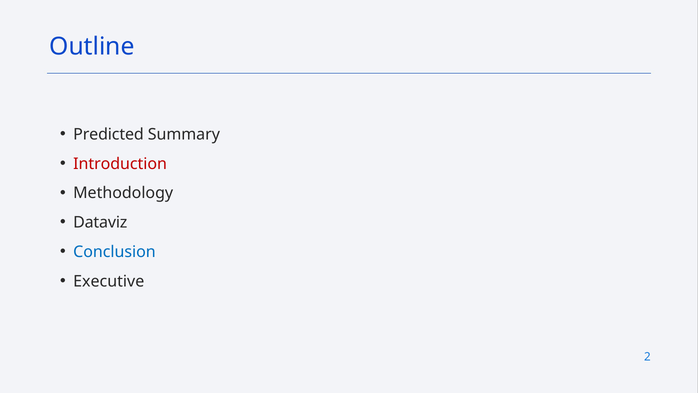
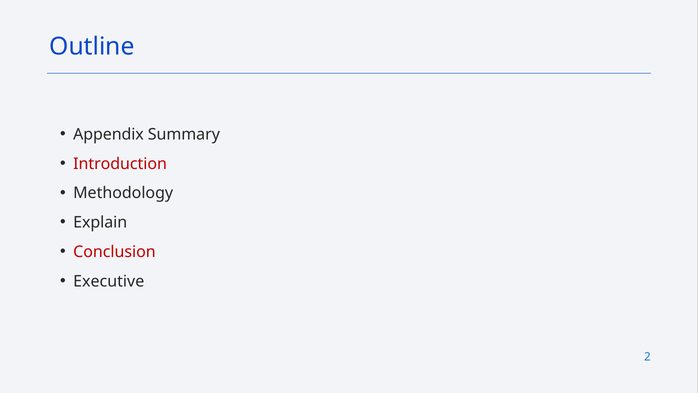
Predicted: Predicted -> Appendix (108, 134)
Dataviz: Dataviz -> Explain (100, 222)
Conclusion colour: blue -> red (114, 252)
